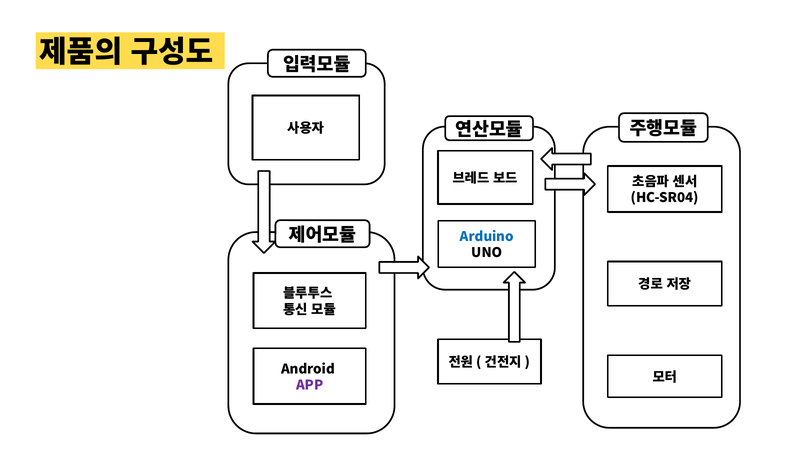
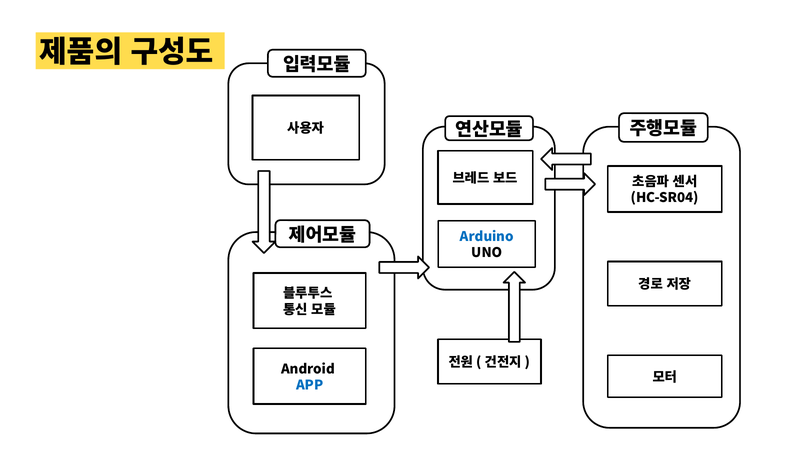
APP colour: purple -> blue (310, 385)
